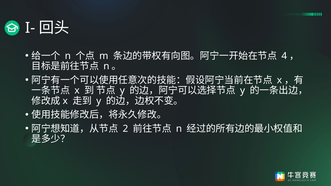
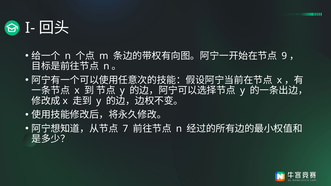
4: 4 -> 9 (284, 56)
2: 2 -> 7 (125, 129)
